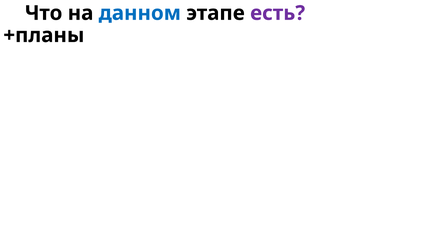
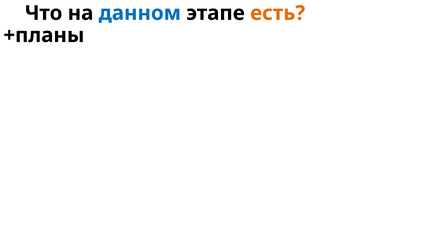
есть colour: purple -> orange (278, 13)
